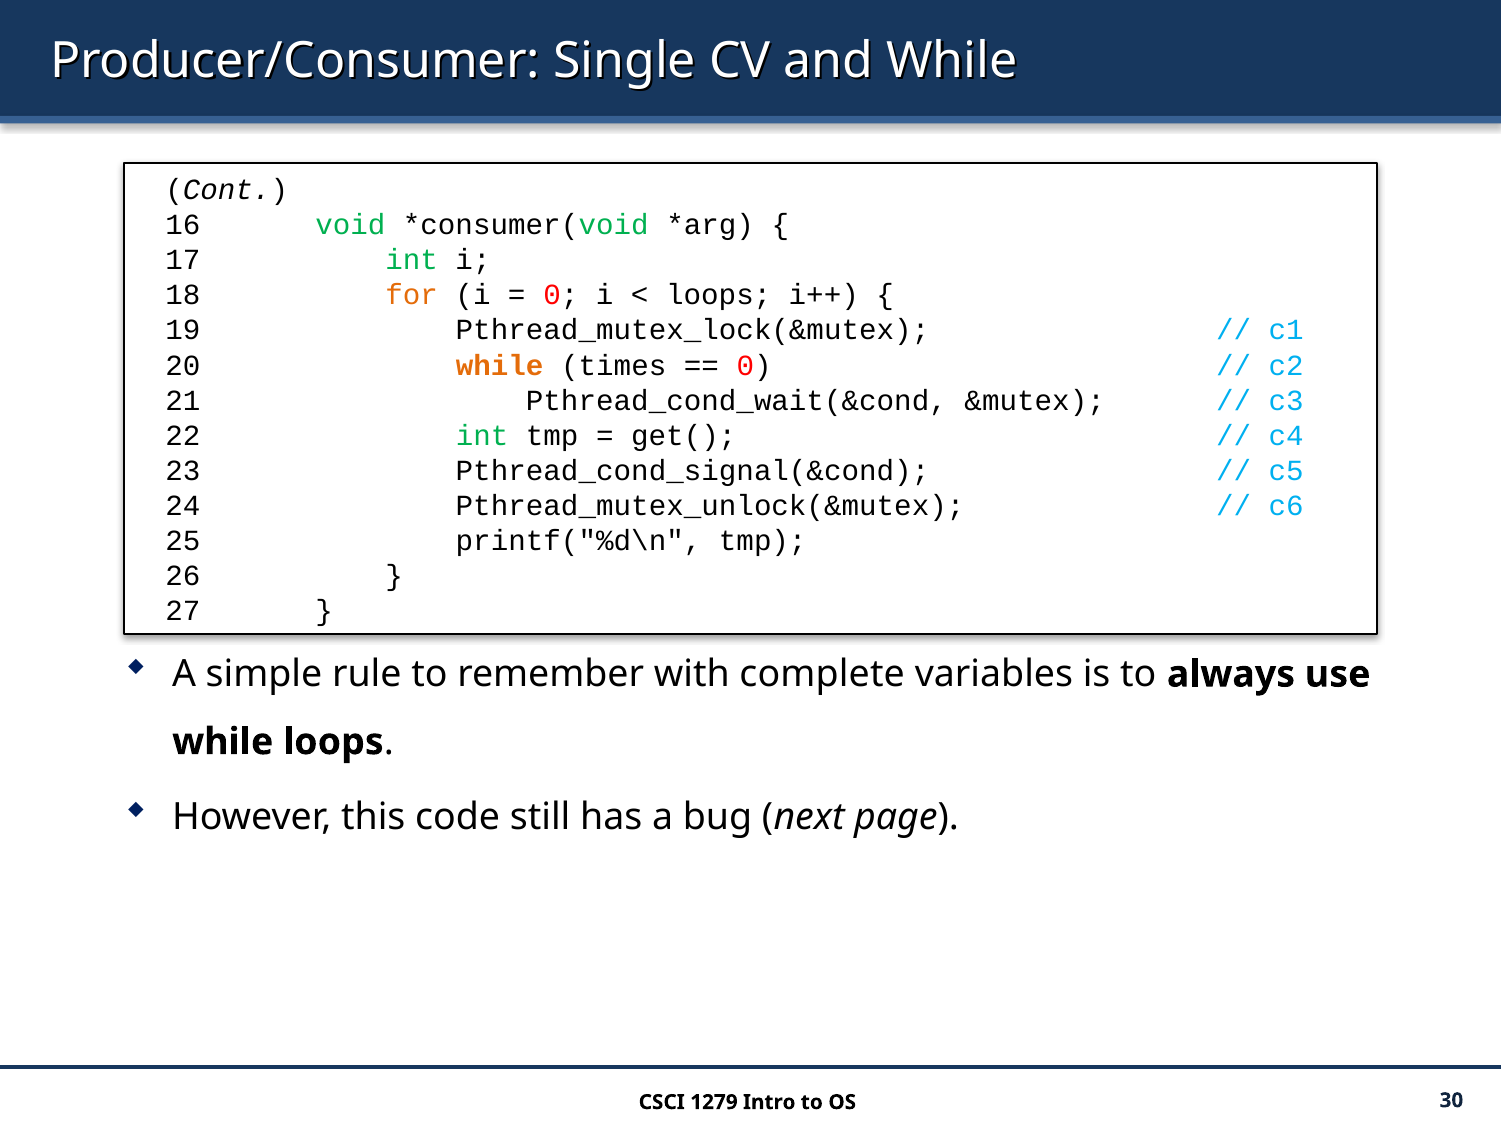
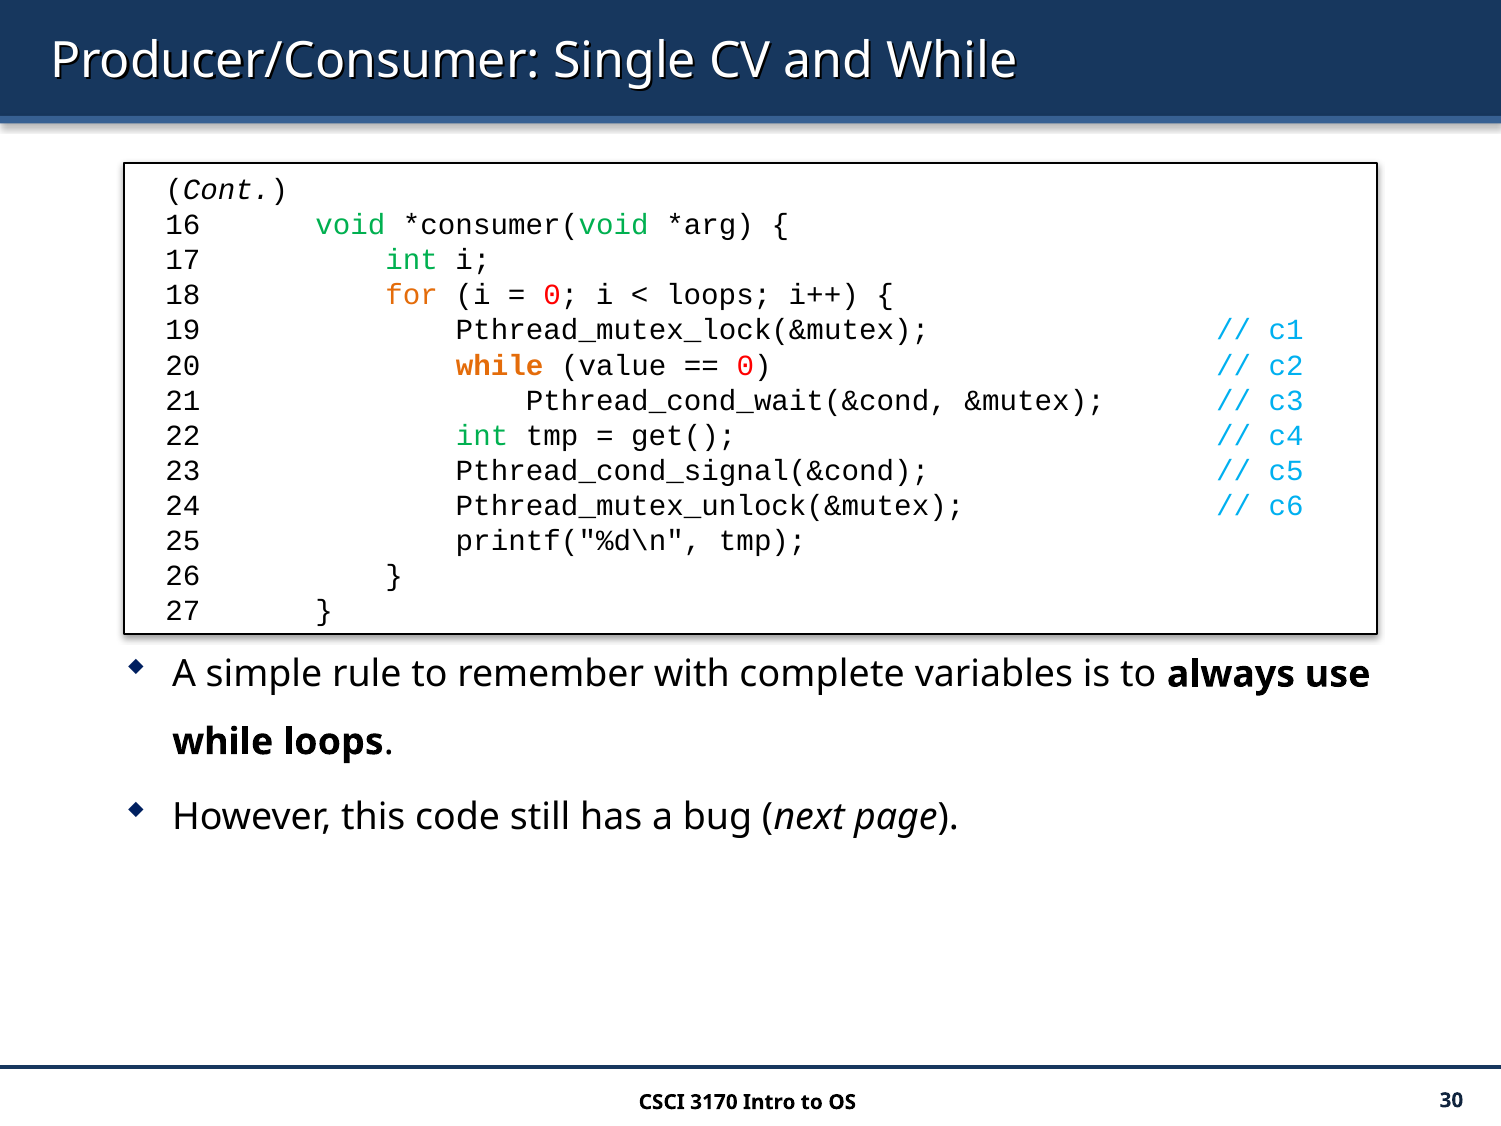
times: times -> value (614, 365)
1279: 1279 -> 3170 (714, 1102)
